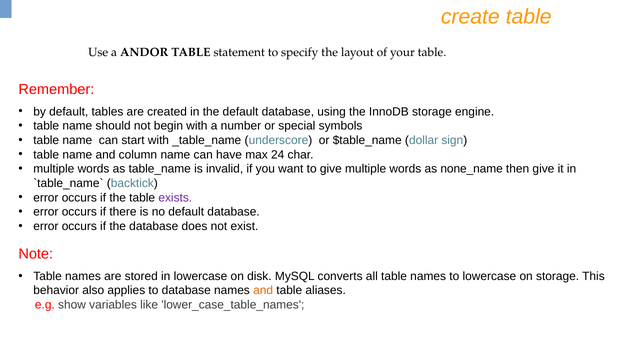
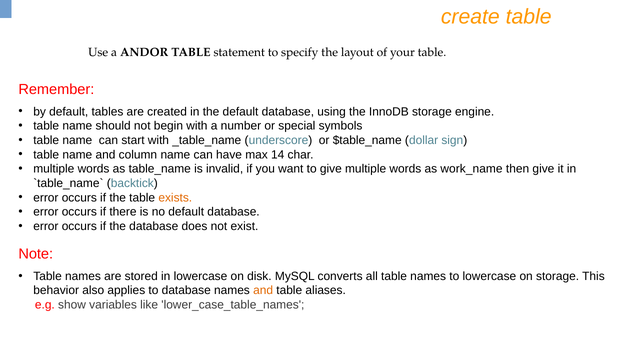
24: 24 -> 14 (278, 155)
none_name: none_name -> work_name (472, 169)
exists colour: purple -> orange (175, 197)
